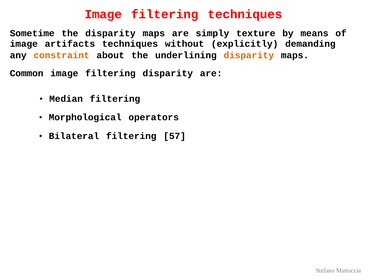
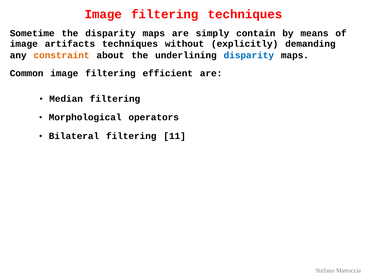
texture: texture -> contain (256, 33)
disparity colour: orange -> blue (249, 55)
filtering disparity: disparity -> efficient (168, 73)
57: 57 -> 11 (175, 136)
